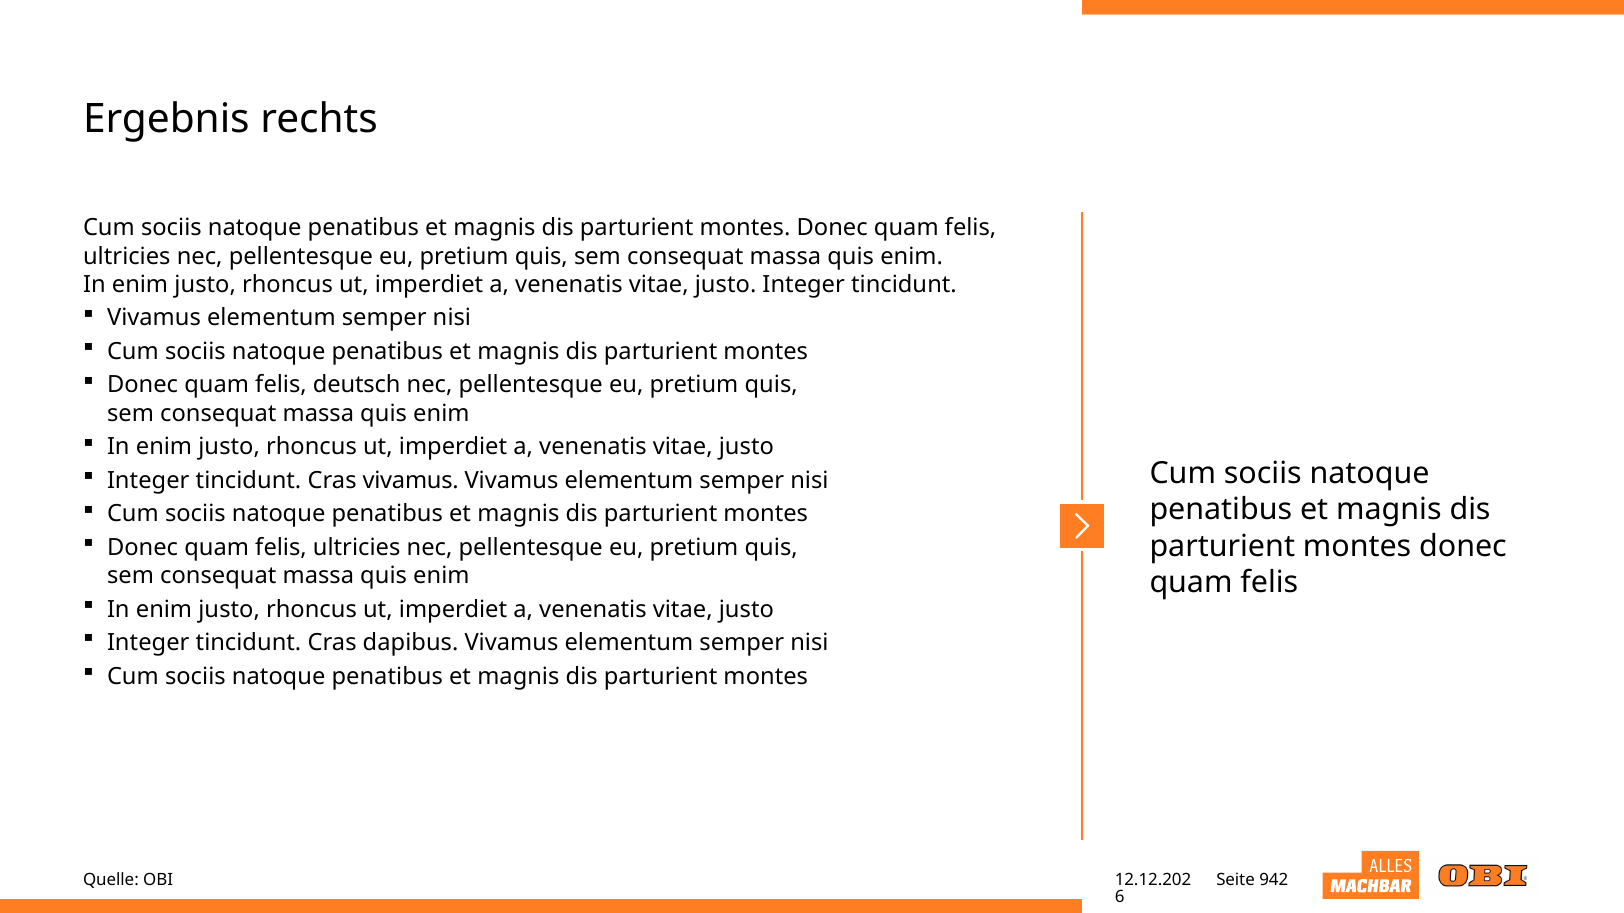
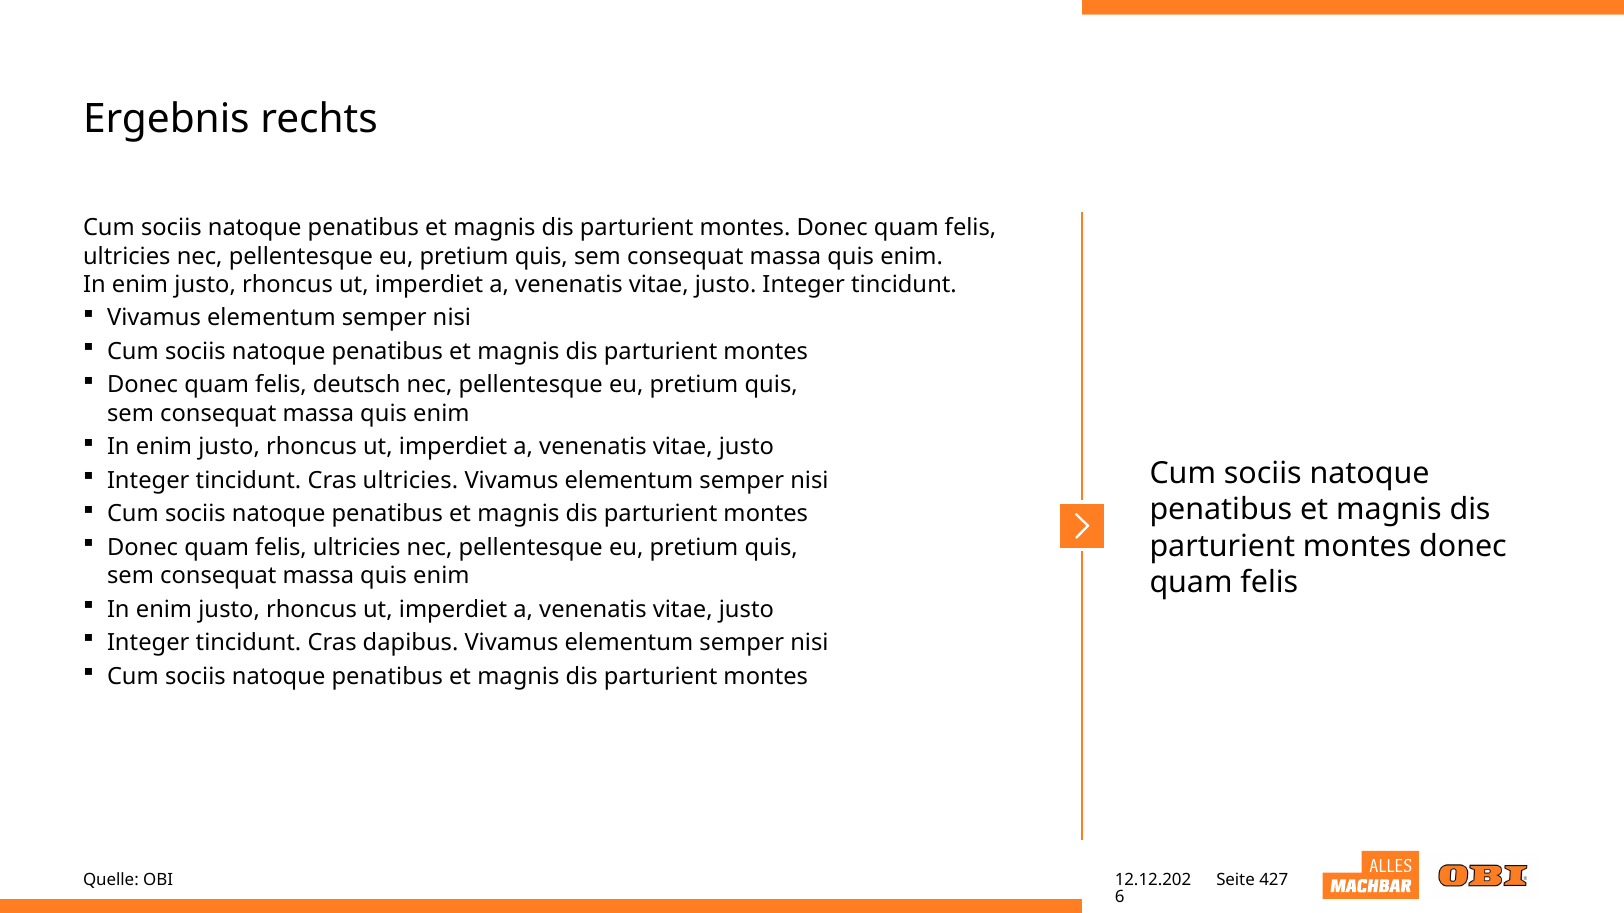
Cras vivamus: vivamus -> ultricies (410, 481)
942: 942 -> 427 (1274, 880)
